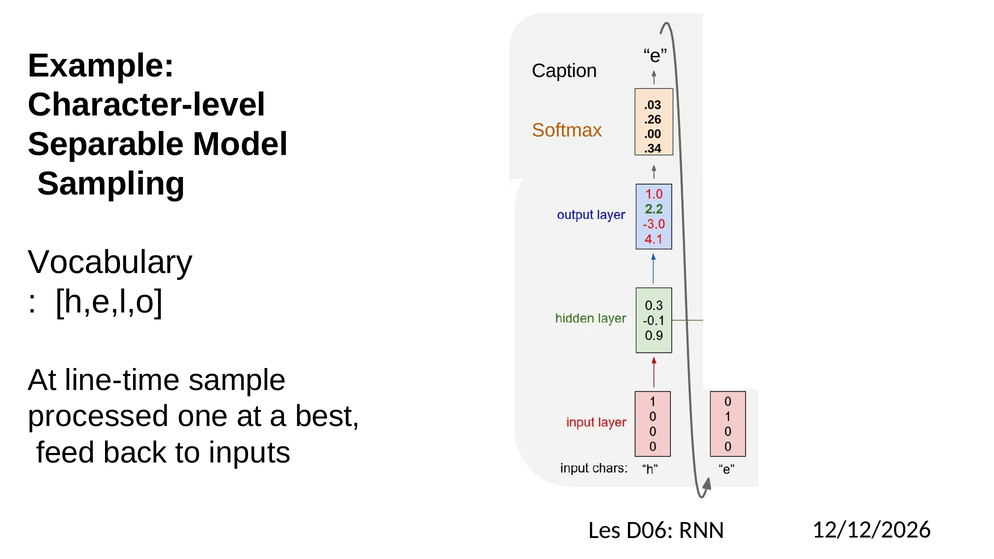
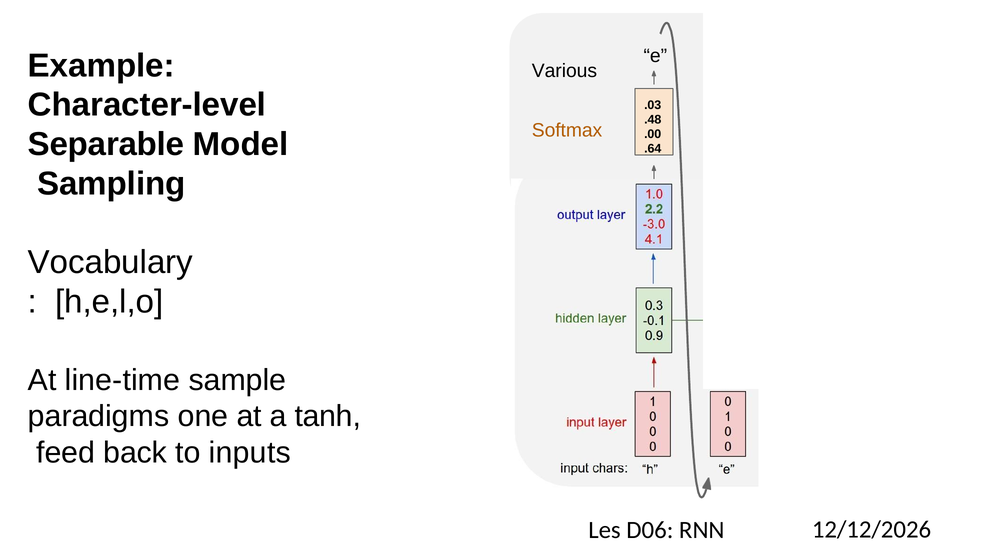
Caption: Caption -> Various (564, 71)
.26: .26 -> .48 (653, 119)
.34: .34 -> .64 (653, 149)
processed: processed -> paradigms (99, 416)
best: best -> tanh (328, 416)
